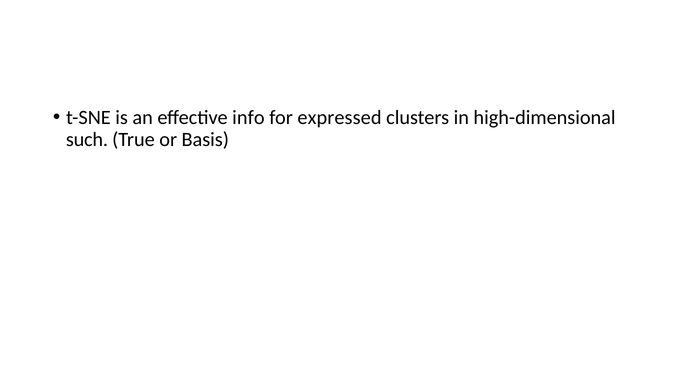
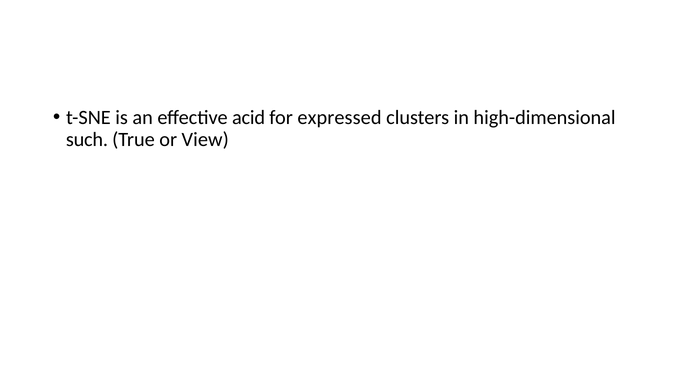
info: info -> acid (249, 118)
Basis: Basis -> View (205, 140)
